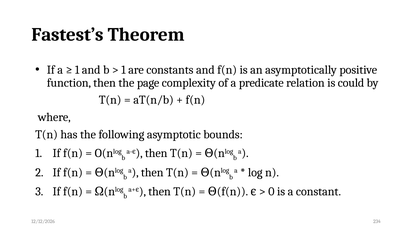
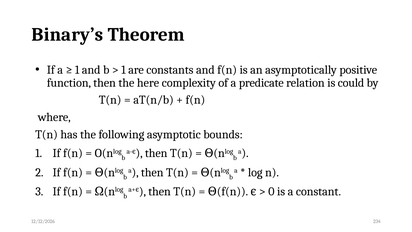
Fastest’s: Fastest’s -> Binary’s (67, 35)
page: page -> here (148, 83)
